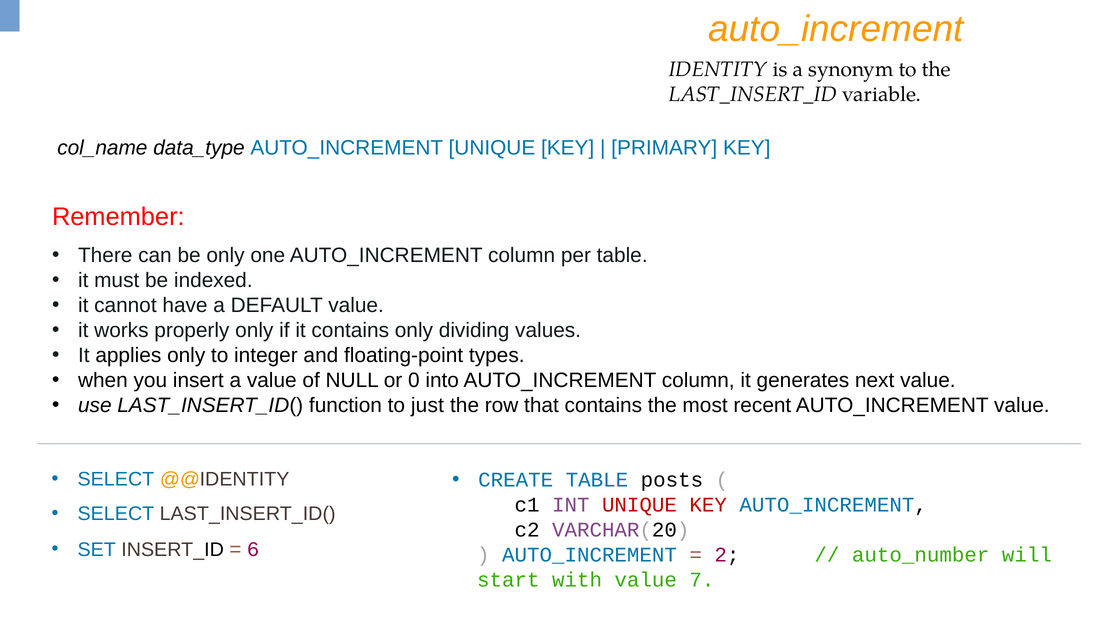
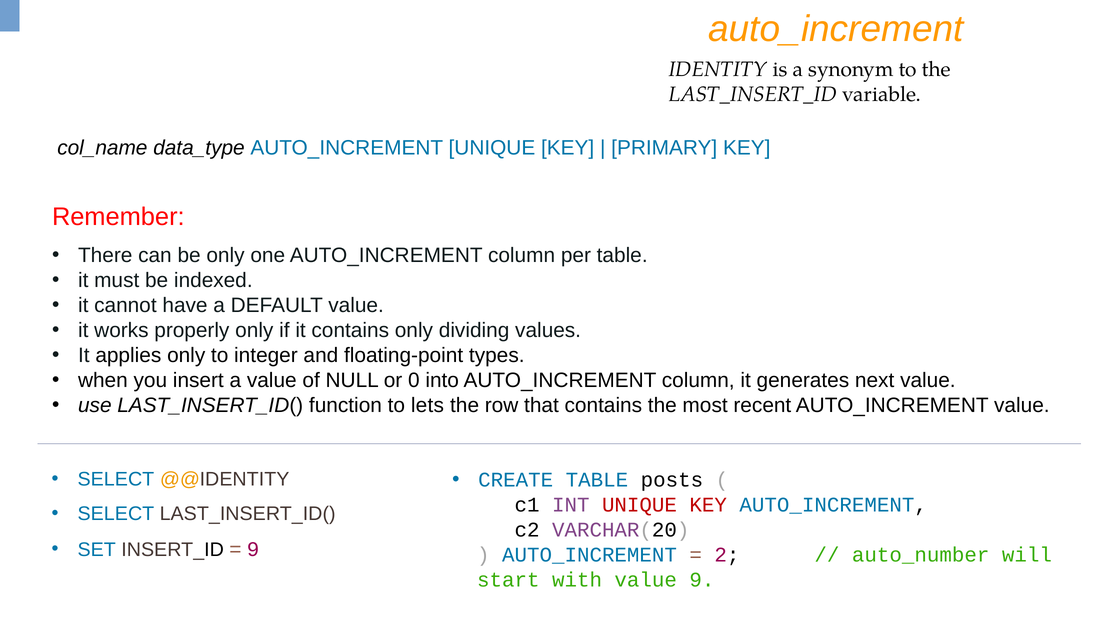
just: just -> lets (427, 405)
6: 6 -> 9 (253, 549)
value 7: 7 -> 9 (702, 580)
